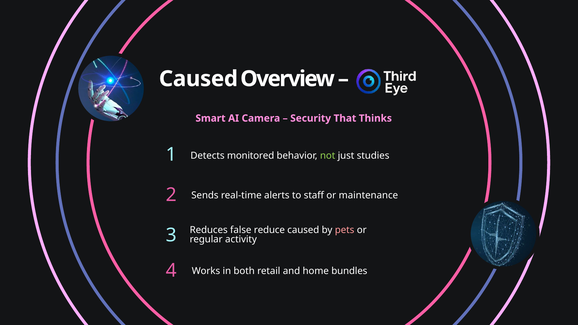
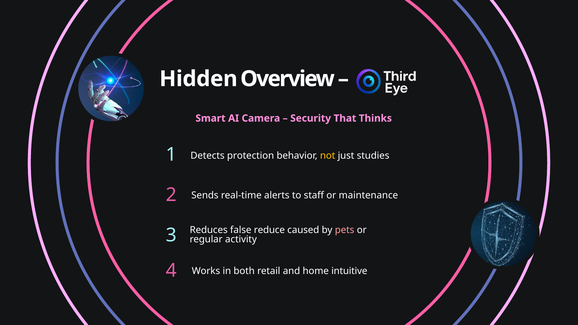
Caused: Caused -> Hidden (198, 79)
monitored: monitored -> protection (251, 156)
not colour: light green -> yellow (328, 156)
bundles: bundles -> intuitive (349, 271)
